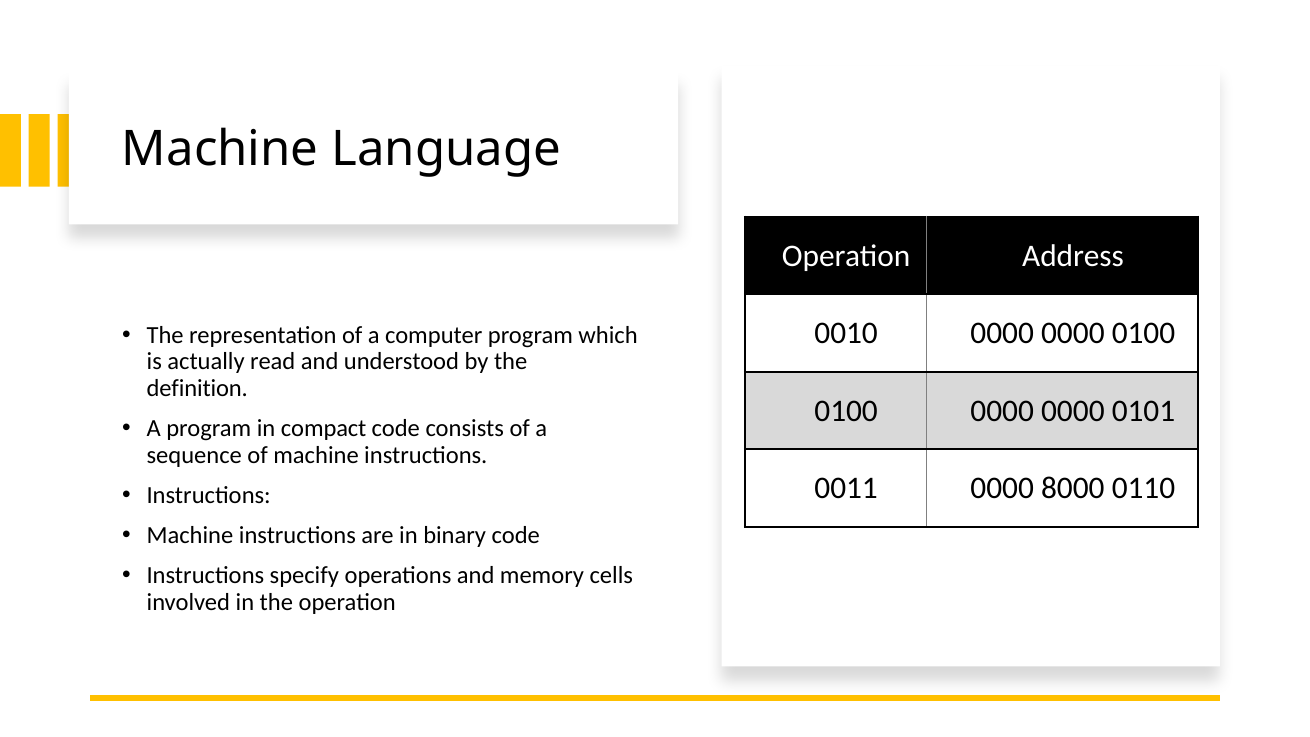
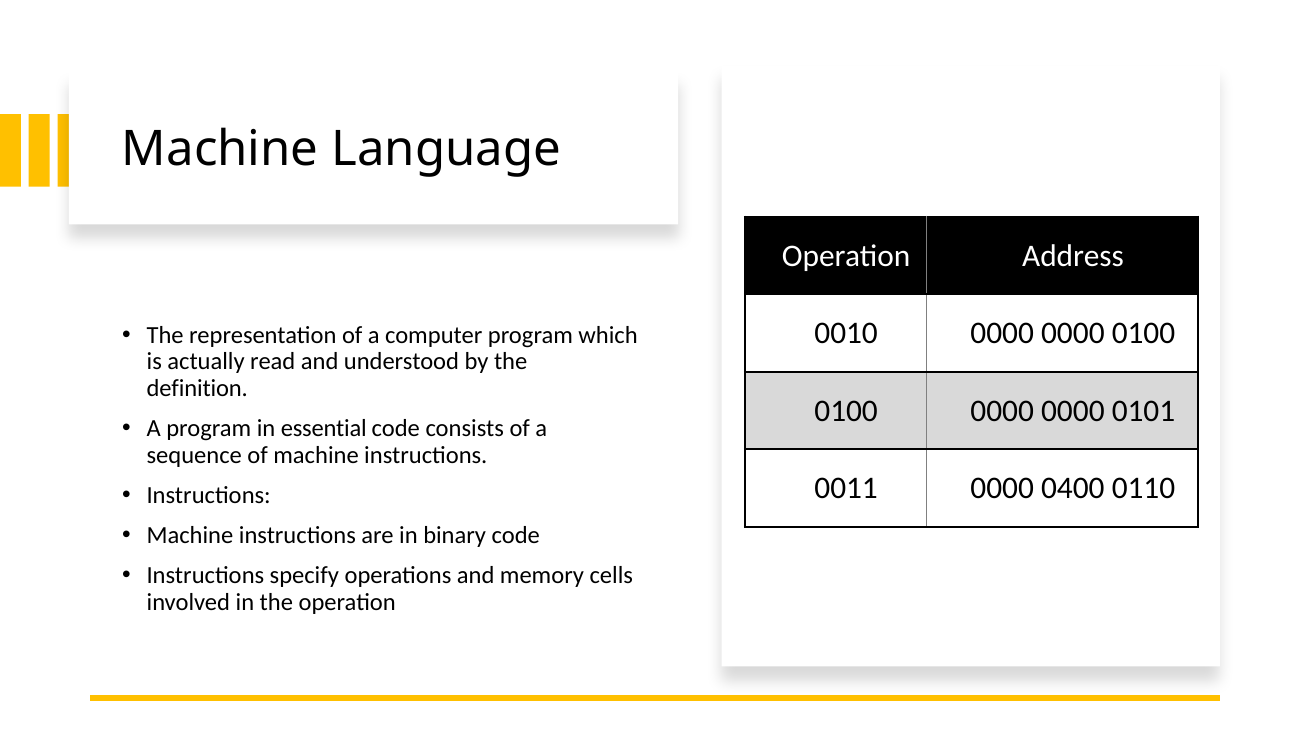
compact: compact -> essential (324, 428)
8000: 8000 -> 0400 (1073, 488)
